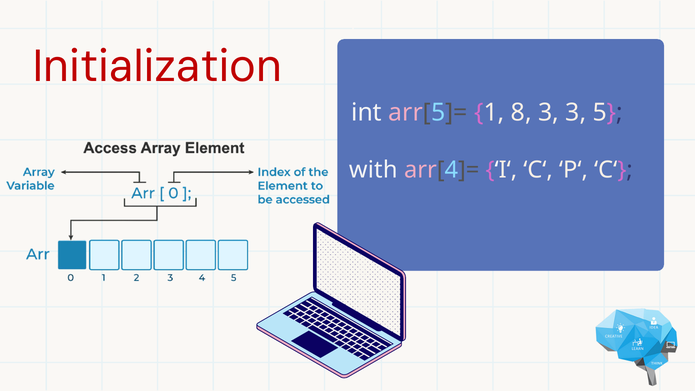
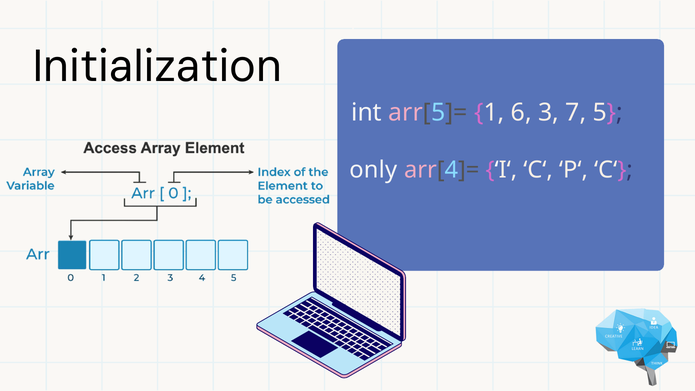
Initialization colour: red -> black (157, 66)
8: 8 -> 6 (521, 112)
3 3: 3 -> 7 (576, 112)
with: with -> only (373, 170)
